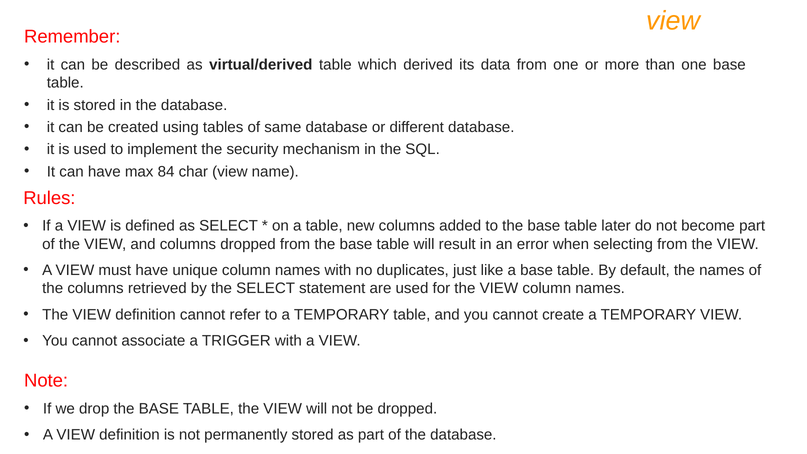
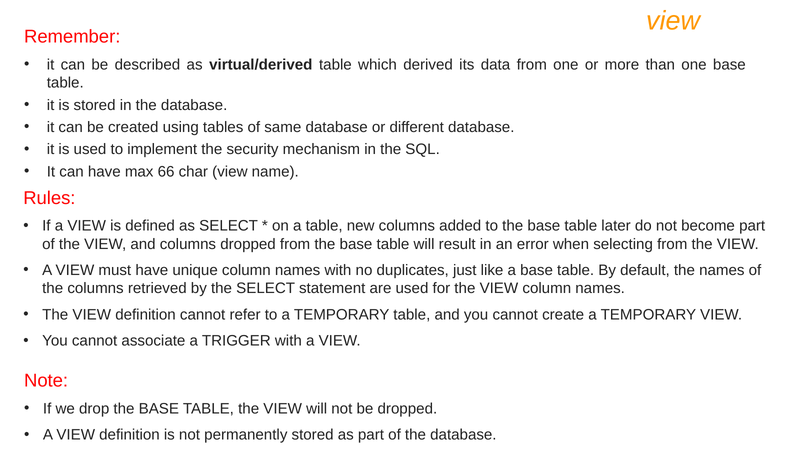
84: 84 -> 66 (166, 172)
